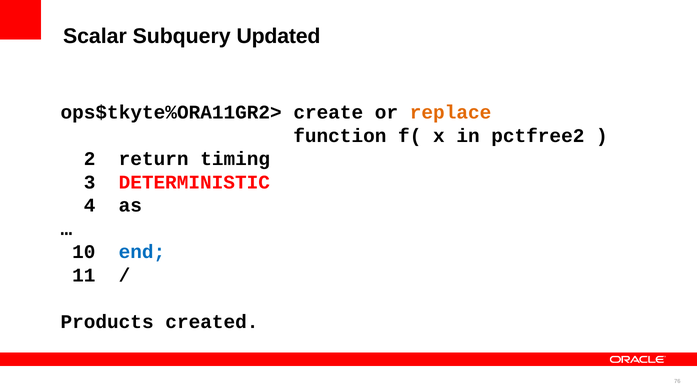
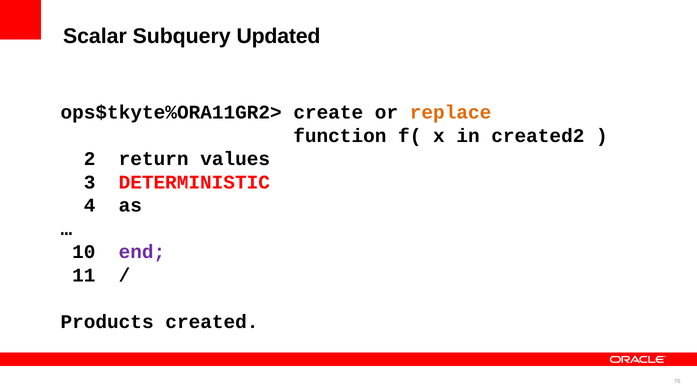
pctfree2: pctfree2 -> created2 (538, 136)
timing: timing -> values (235, 159)
end colour: blue -> purple (142, 252)
